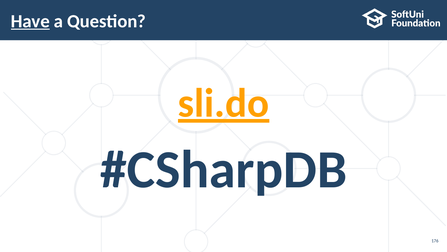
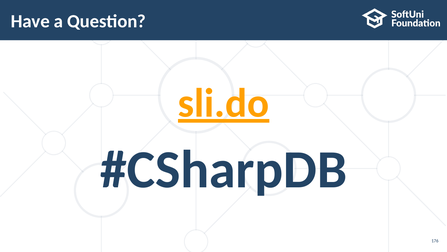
Have underline: present -> none (30, 21)
